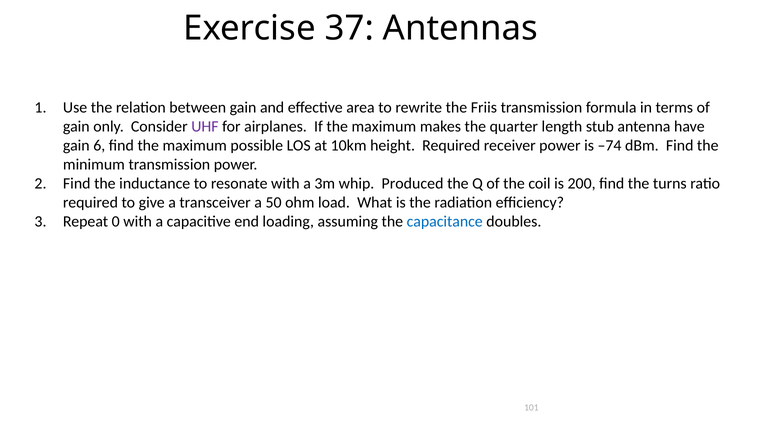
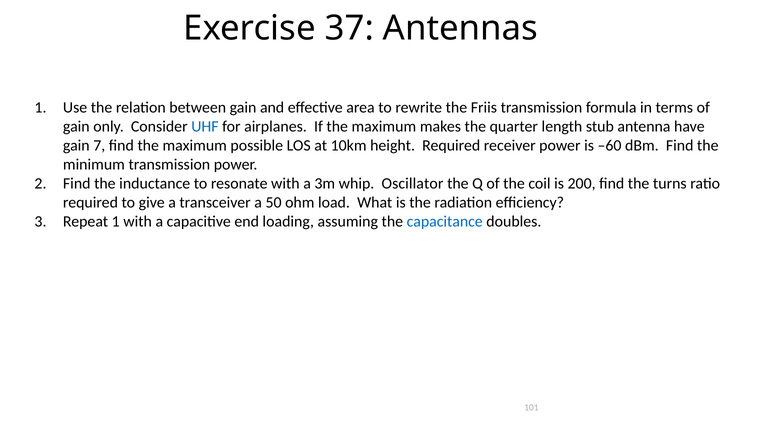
UHF colour: purple -> blue (205, 127)
6: 6 -> 7 (99, 146)
–74: –74 -> –60 (610, 146)
Produced: Produced -> Oscillator (412, 184)
Repeat 0: 0 -> 1 (116, 222)
